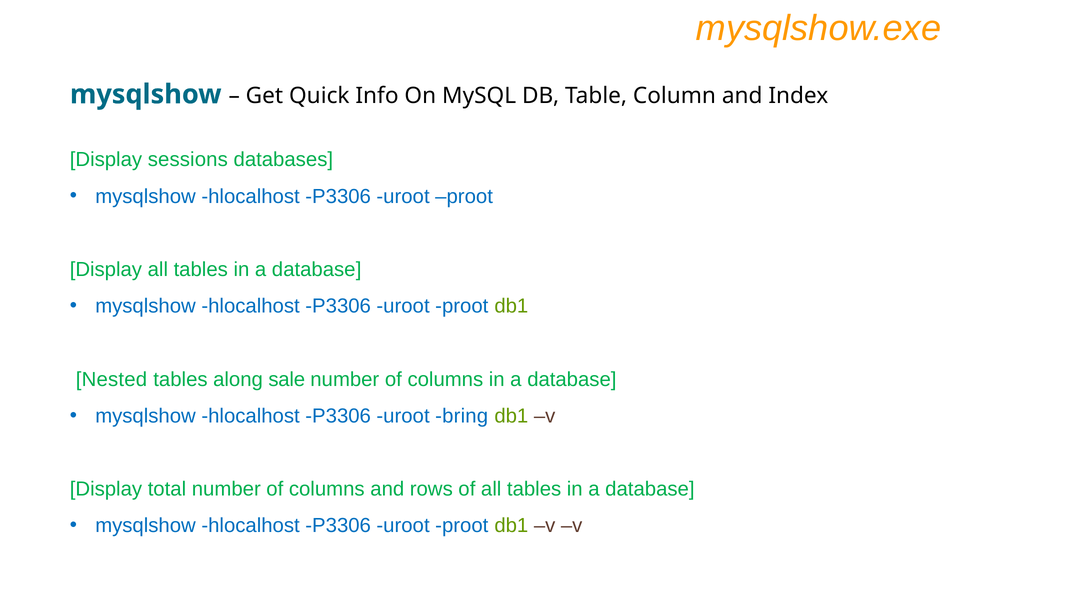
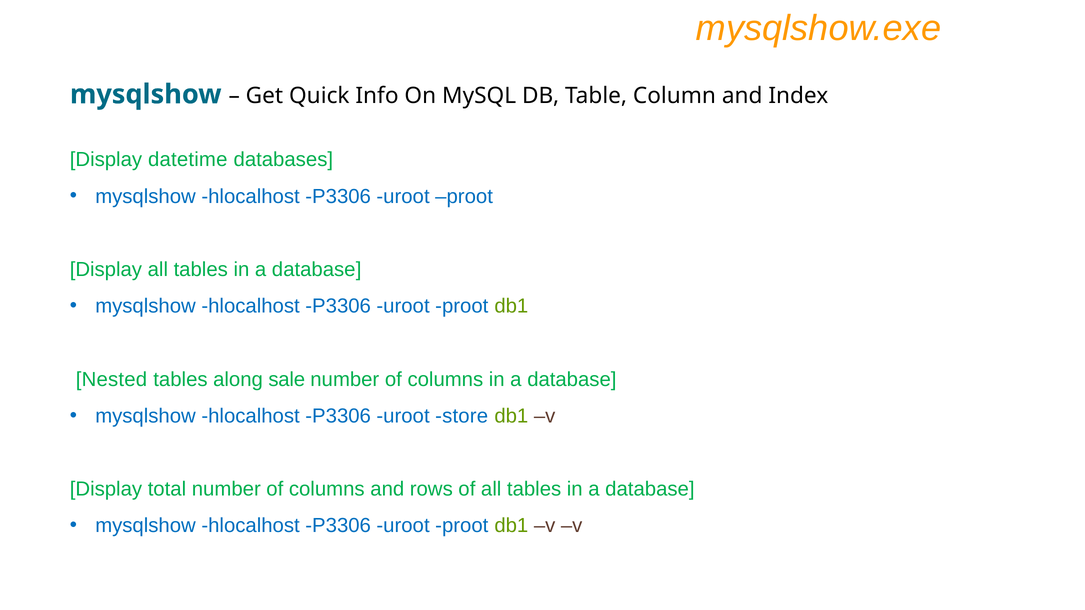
sessions: sessions -> datetime (188, 160)
bring: bring -> store (462, 416)
